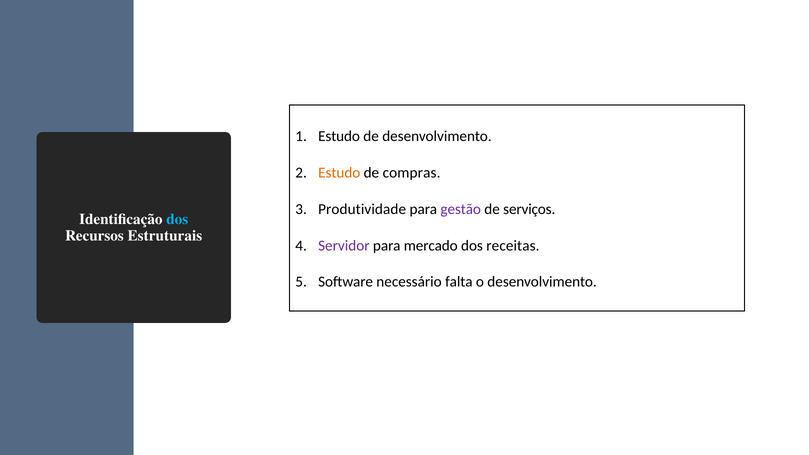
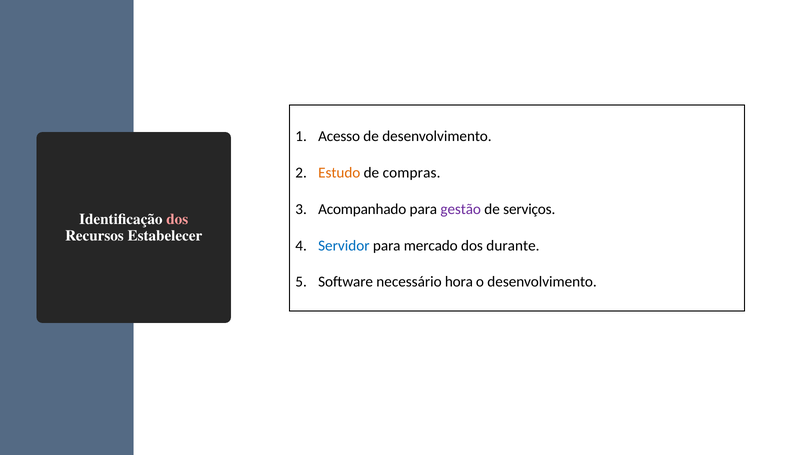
Estudo: Estudo -> Acesso (339, 136)
Produtividade: Produtividade -> Acompanhado (362, 209)
dos colour: light blue -> pink (177, 219)
Estruturais: Estruturais -> Estabelecer (165, 236)
Servidor colour: purple -> blue (344, 246)
receitas: receitas -> durante (513, 246)
falta: falta -> hora (459, 282)
